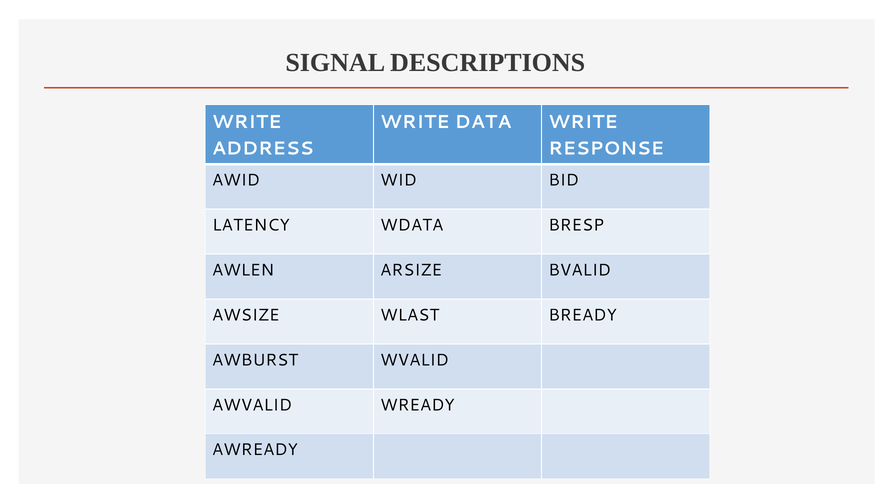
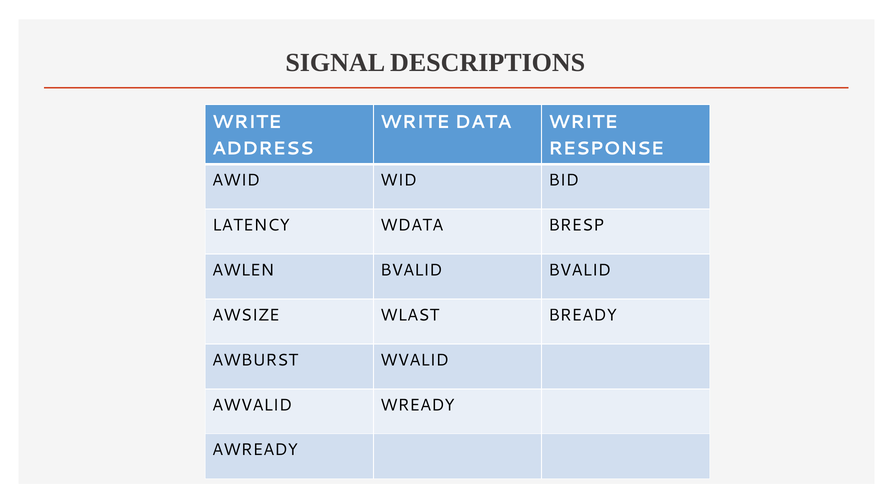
AWLEN ARSIZE: ARSIZE -> BVALID (411, 270)
